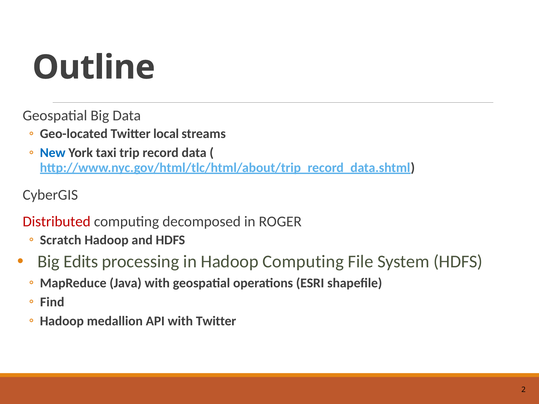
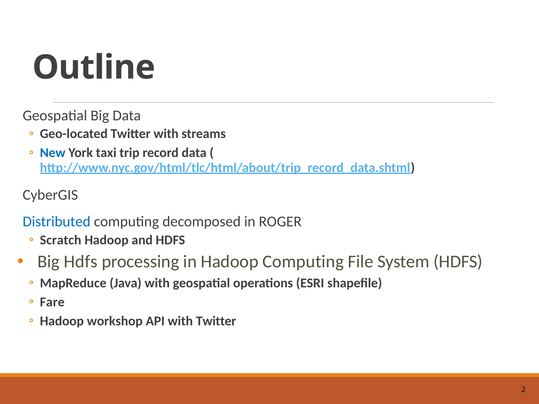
Twitter local: local -> with (166, 134)
Distributed colour: red -> blue (57, 222)
Big Edits: Edits -> Hdfs (81, 262)
Find: Find -> Fare (52, 302)
medallion: medallion -> workshop (115, 321)
